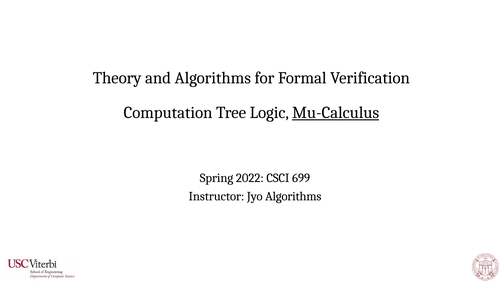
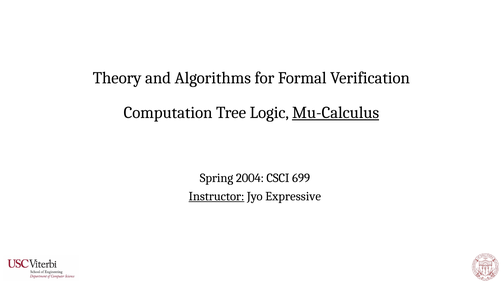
2022: 2022 -> 2004 (250, 178)
Instructor underline: none -> present (216, 196)
Jyo Algorithms: Algorithms -> Expressive (293, 196)
